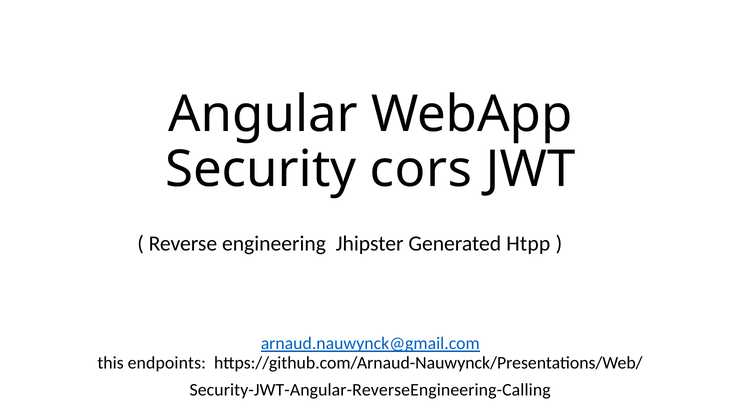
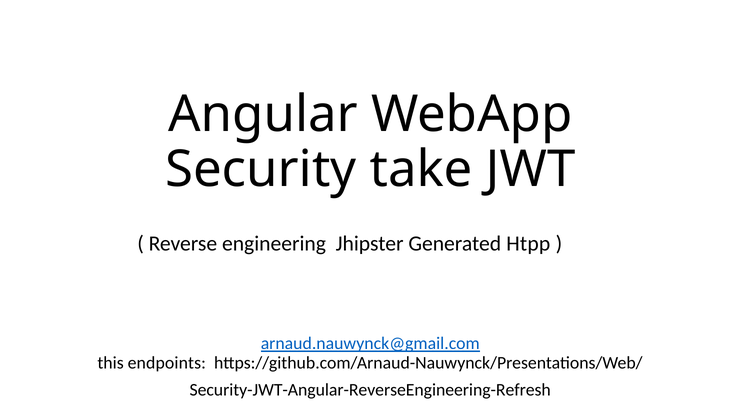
cors: cors -> take (421, 169)
Security-JWT-Angular-ReverseEngineering-Calling: Security-JWT-Angular-ReverseEngineering-Calling -> Security-JWT-Angular-ReverseEngineering-Refresh (370, 390)
